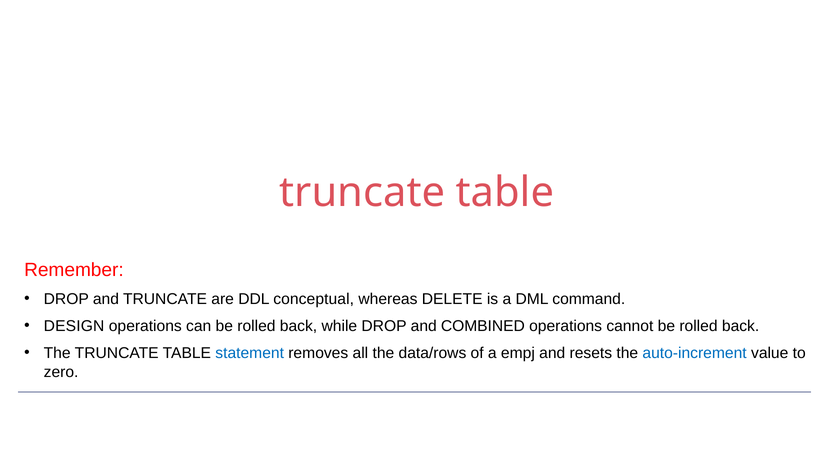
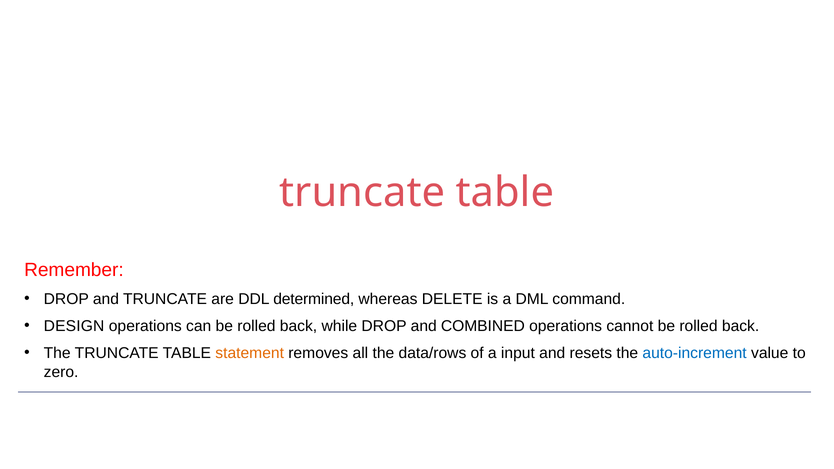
conceptual: conceptual -> determined (314, 299)
statement colour: blue -> orange (250, 353)
empj: empj -> input (518, 353)
